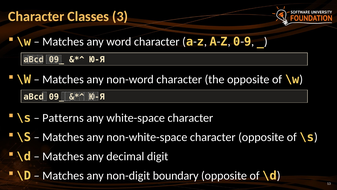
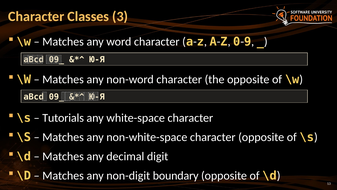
Patterns: Patterns -> Tutorials (63, 118)
